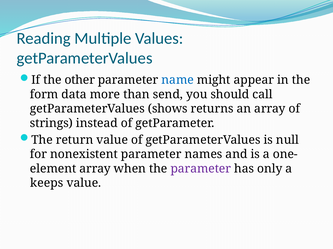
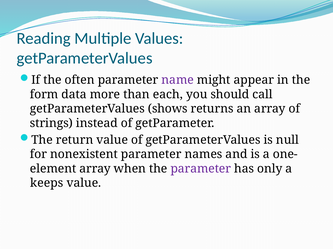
other: other -> often (80, 80)
name colour: blue -> purple (178, 80)
send: send -> each (168, 95)
